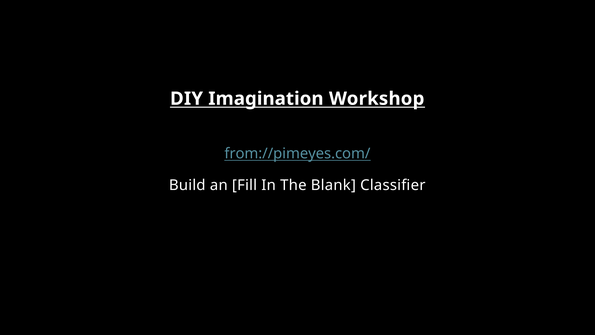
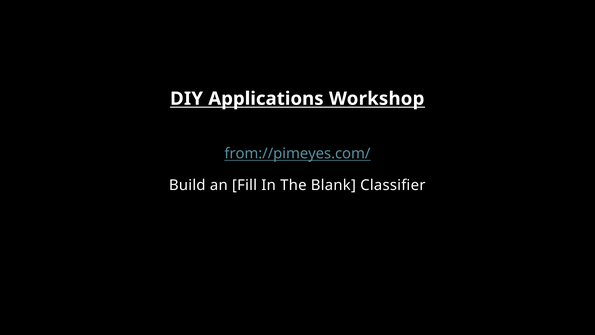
Imagination: Imagination -> Applications (266, 99)
